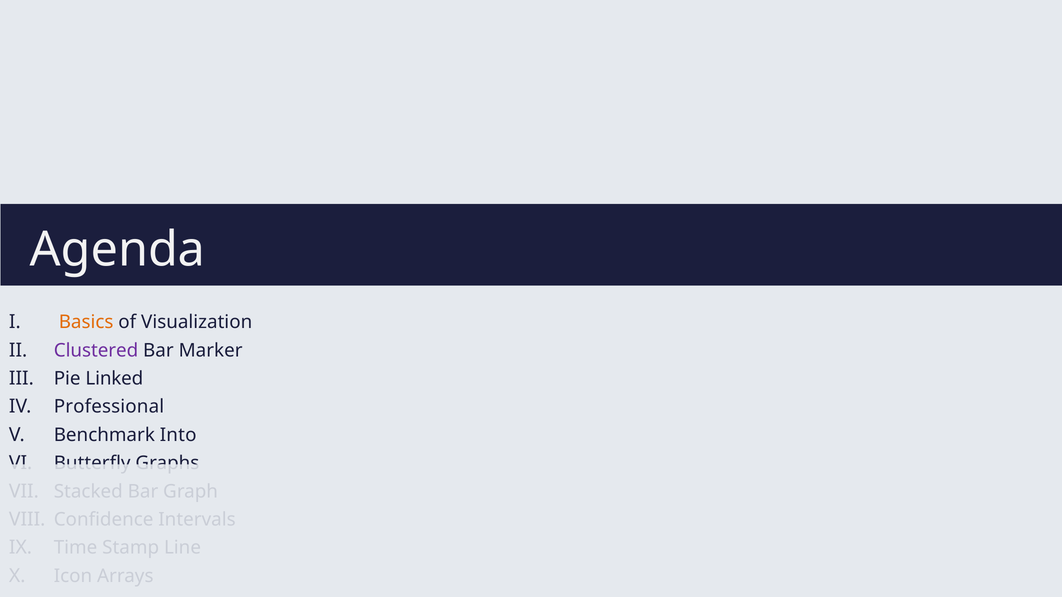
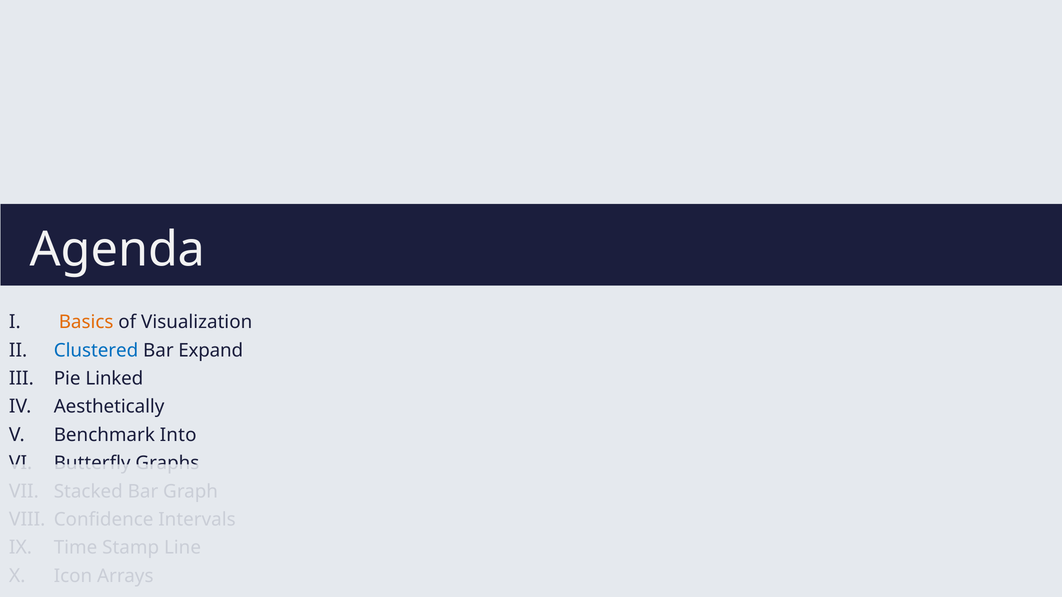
Clustered colour: purple -> blue (96, 351)
Marker: Marker -> Expand (211, 351)
Professional: Professional -> Aesthetically (109, 407)
